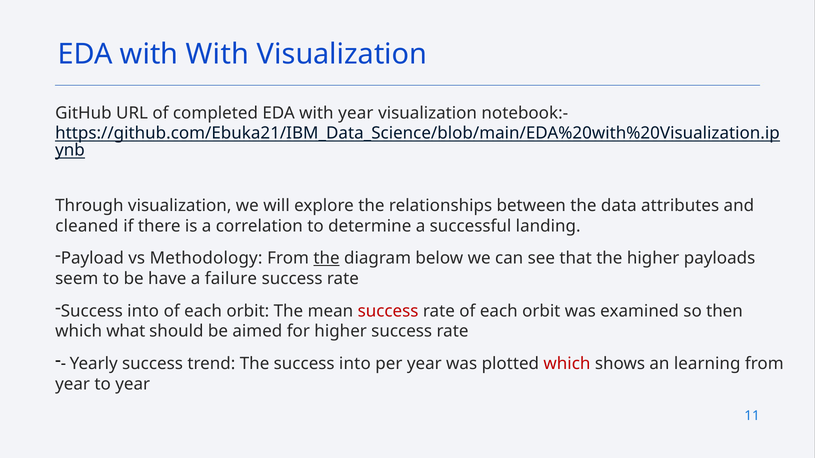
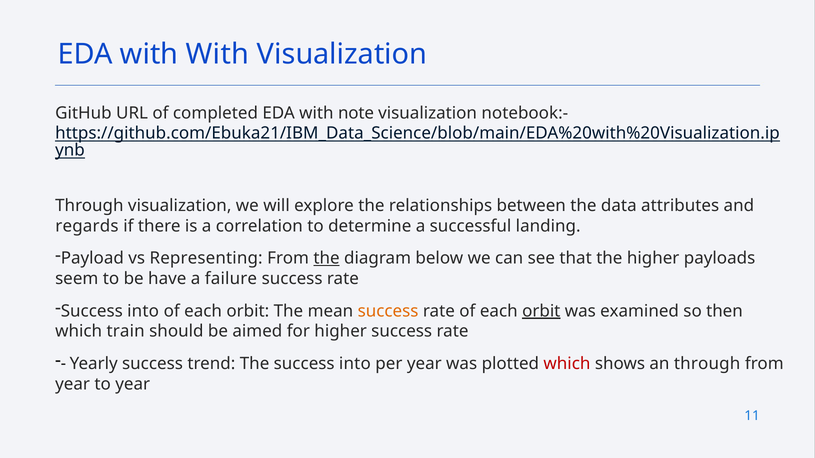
with year: year -> note (356, 113)
cleaned: cleaned -> regards (87, 226)
Methodology: Methodology -> Representing (206, 259)
success colour: red -> orange (388, 311)
orbit underline: none -> present (541, 311)
what: what -> train (126, 332)
an learning: learning -> through (707, 364)
